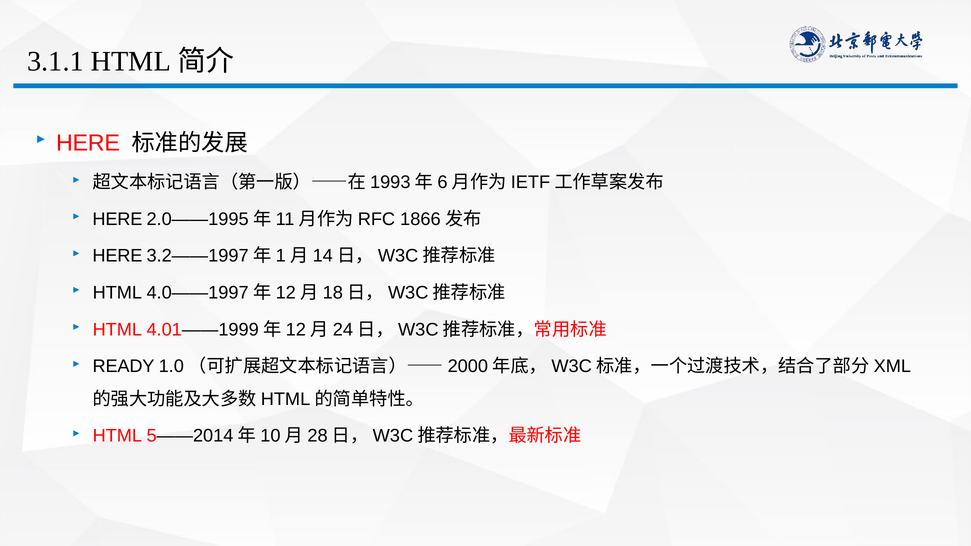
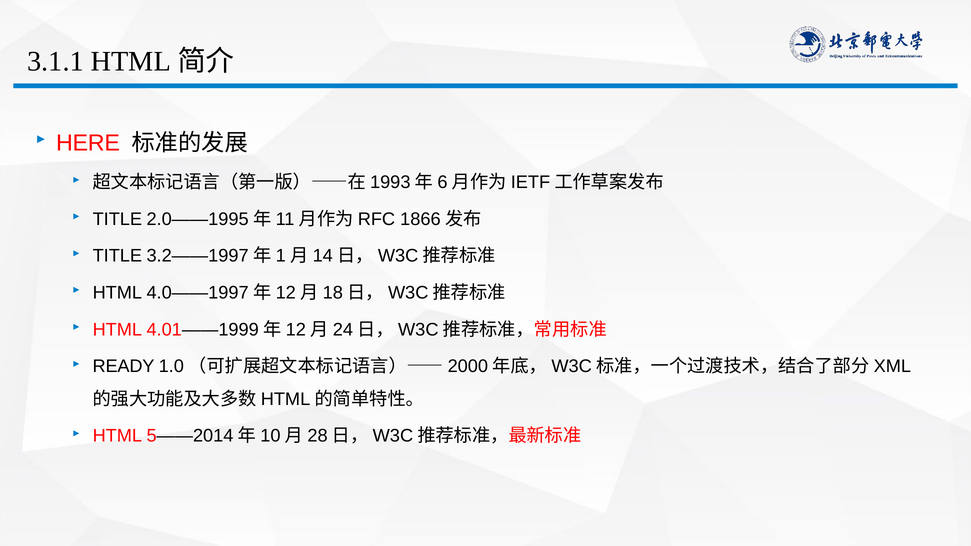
HERE: HERE -> TITLE (117, 219)
HERE: HERE -> TITLE (117, 256)
